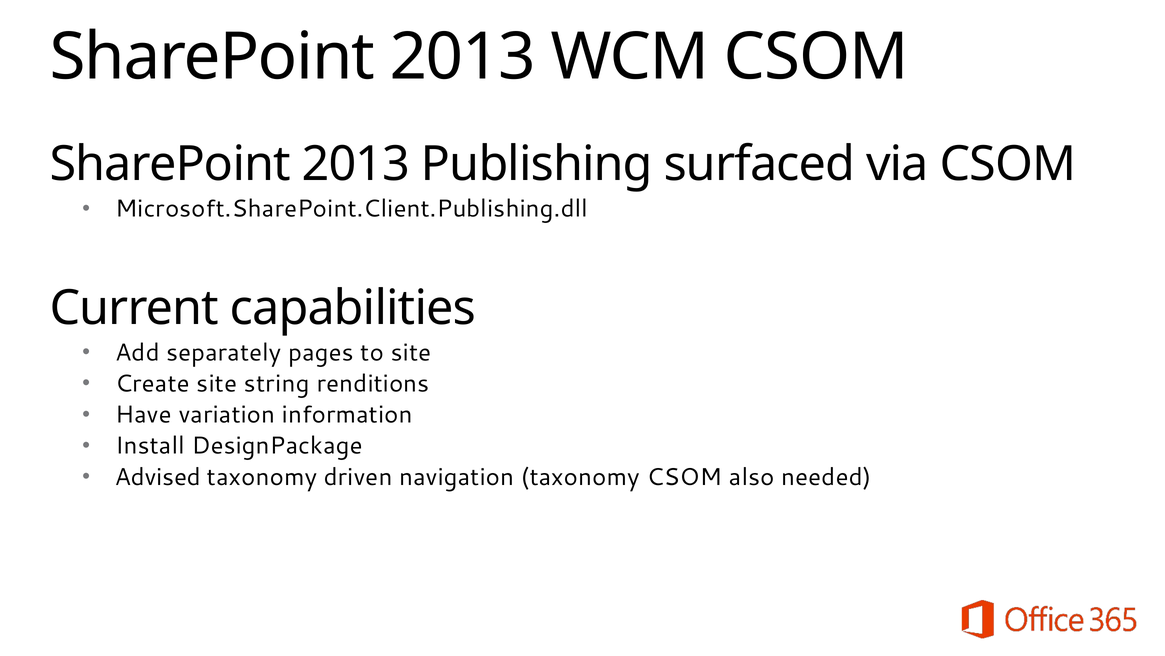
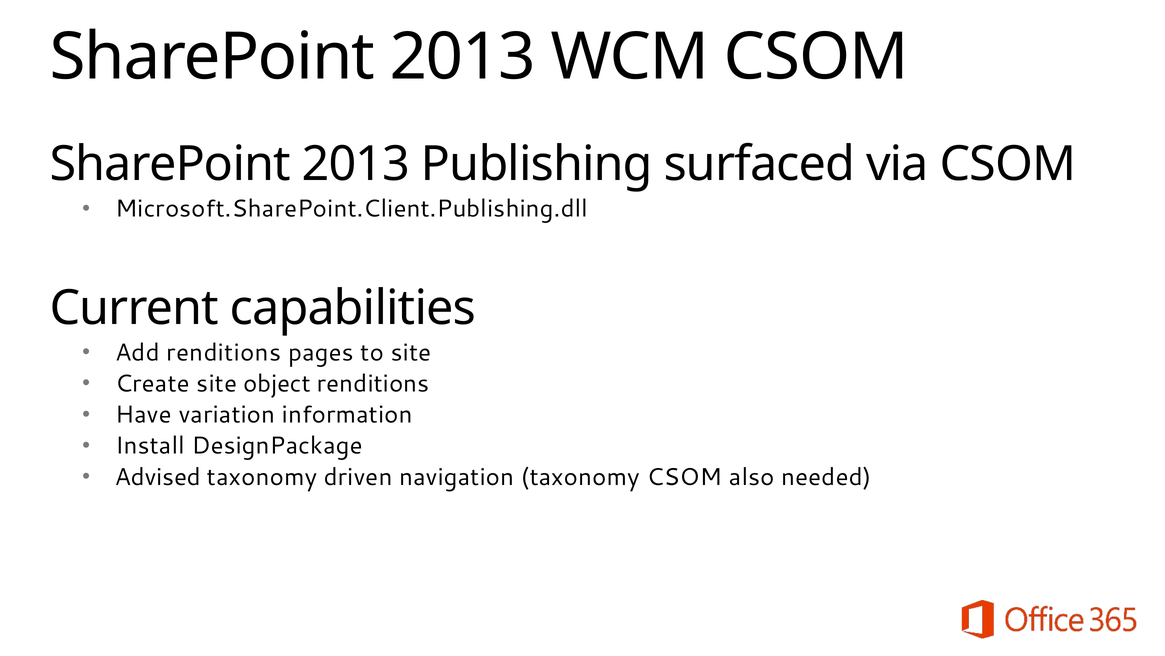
Add separately: separately -> renditions (224, 352)
string: string -> object (277, 383)
